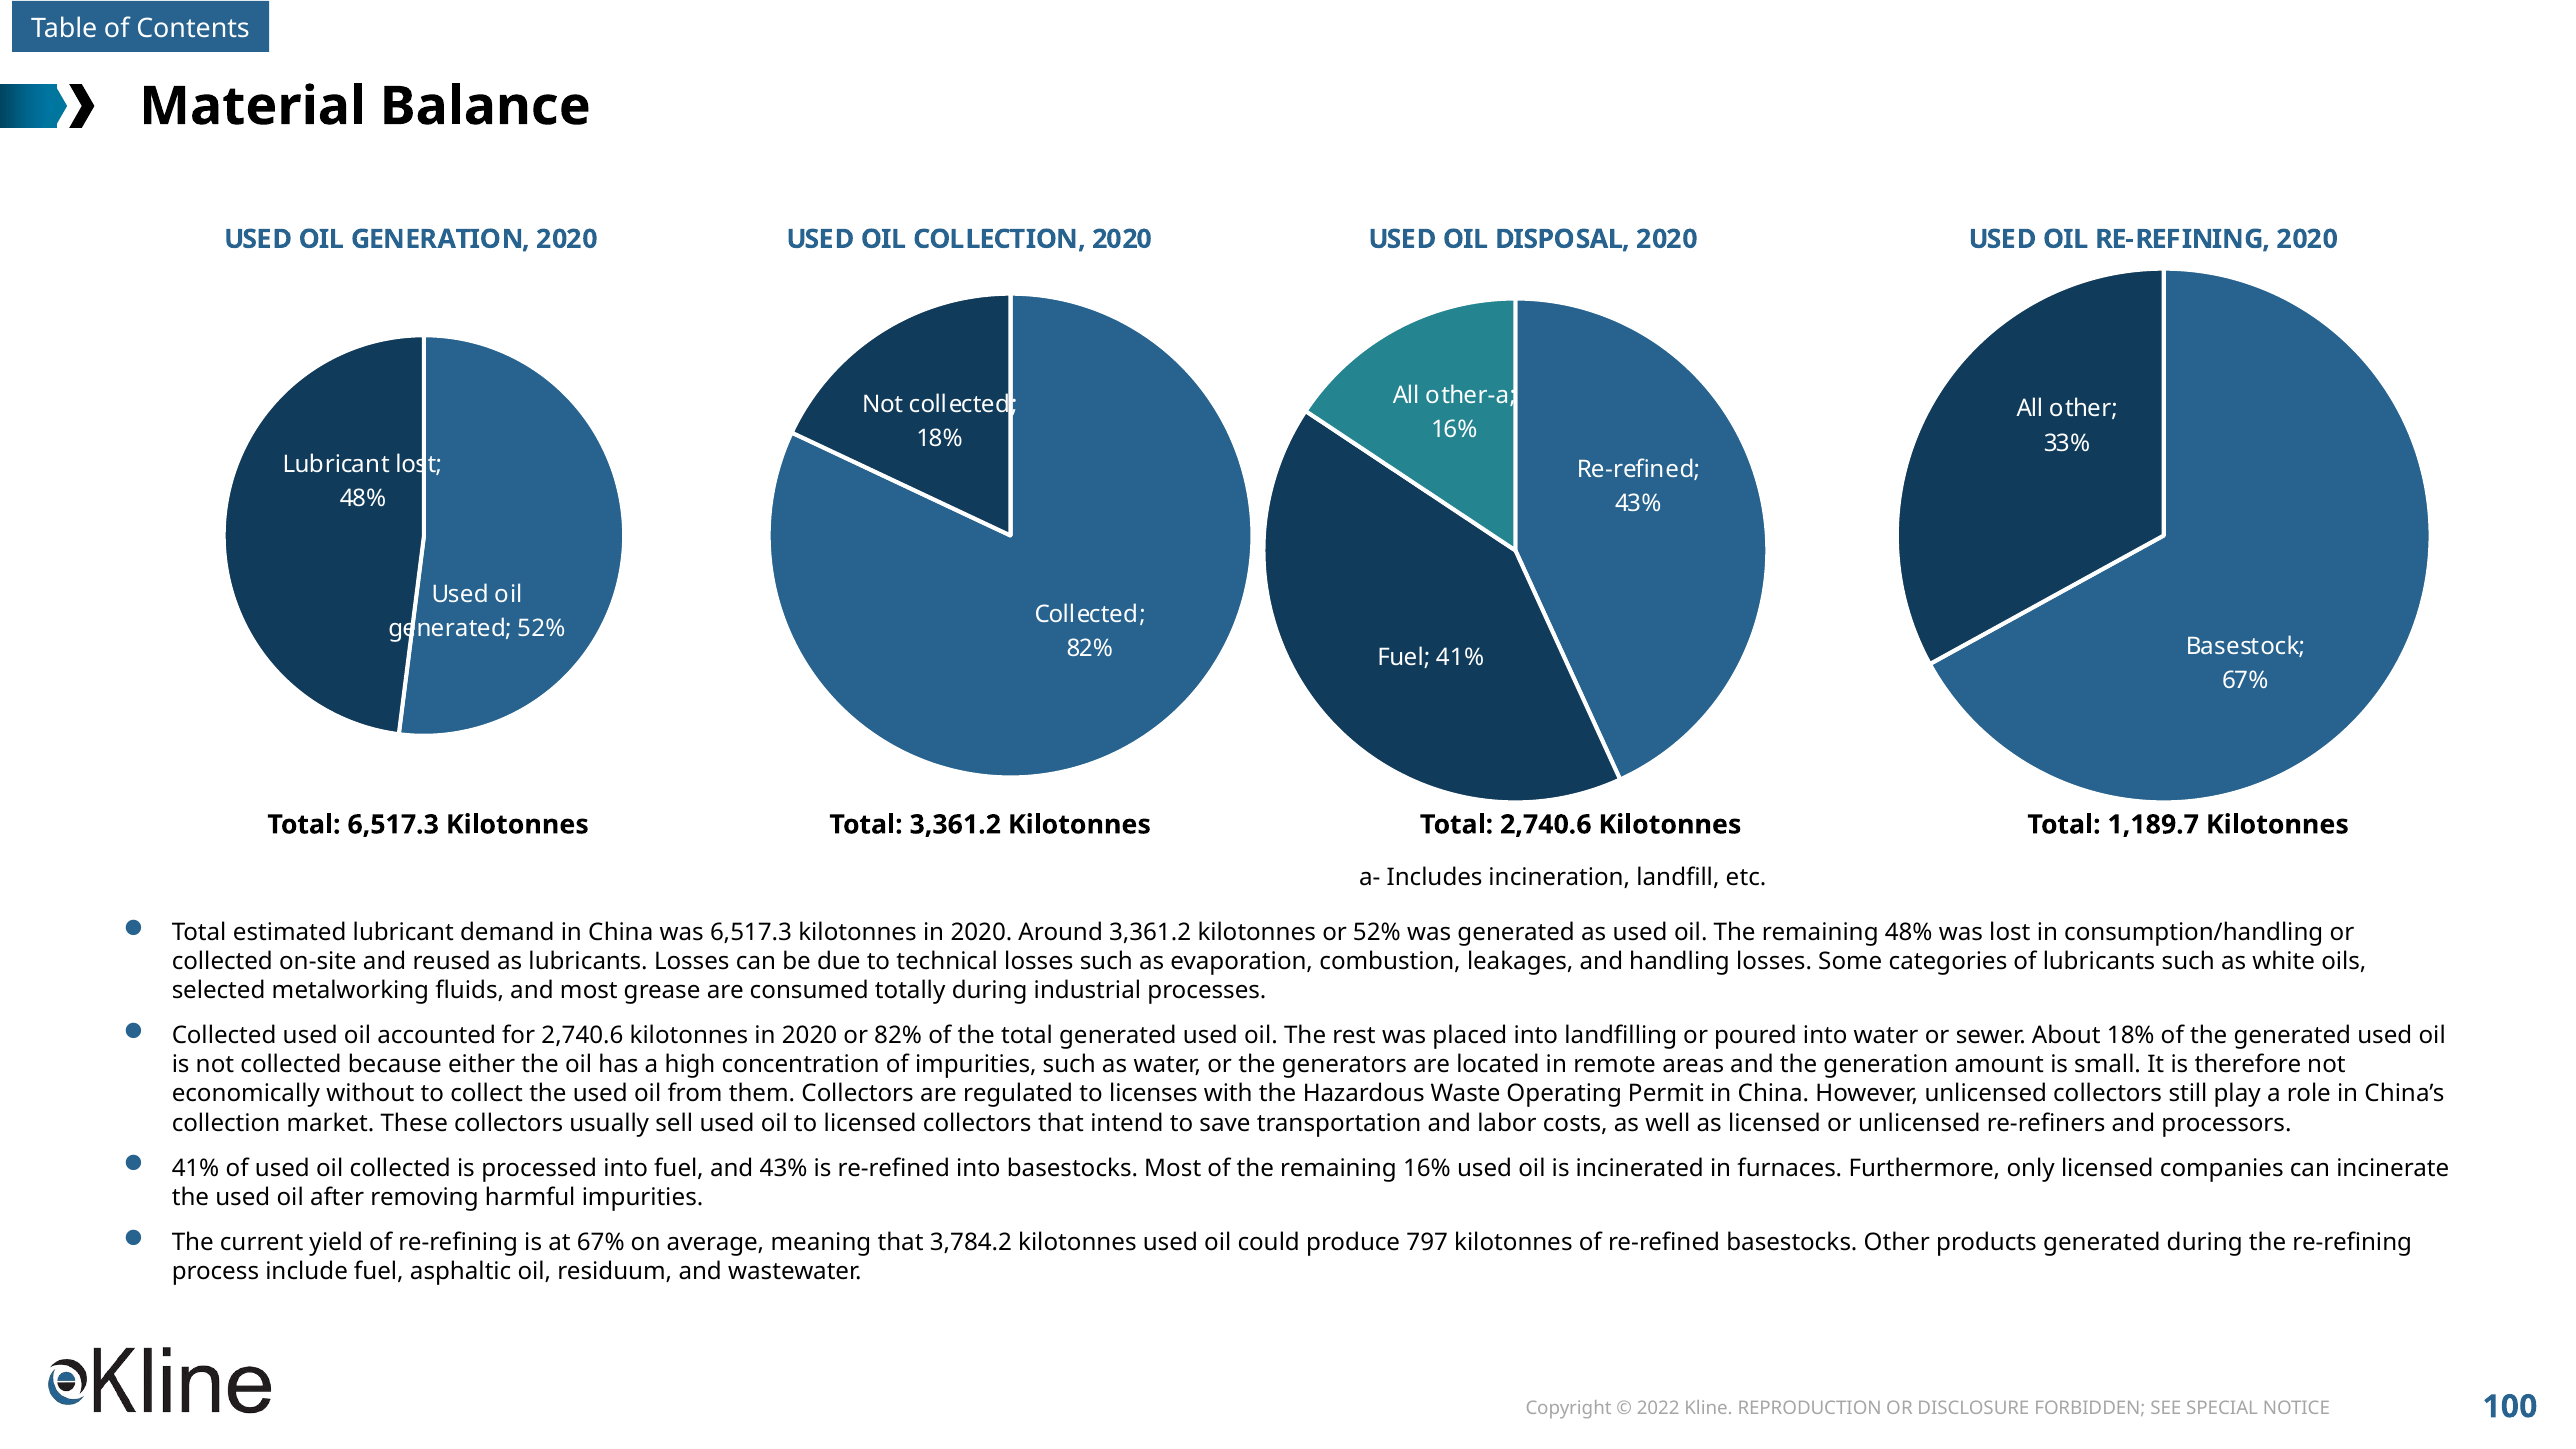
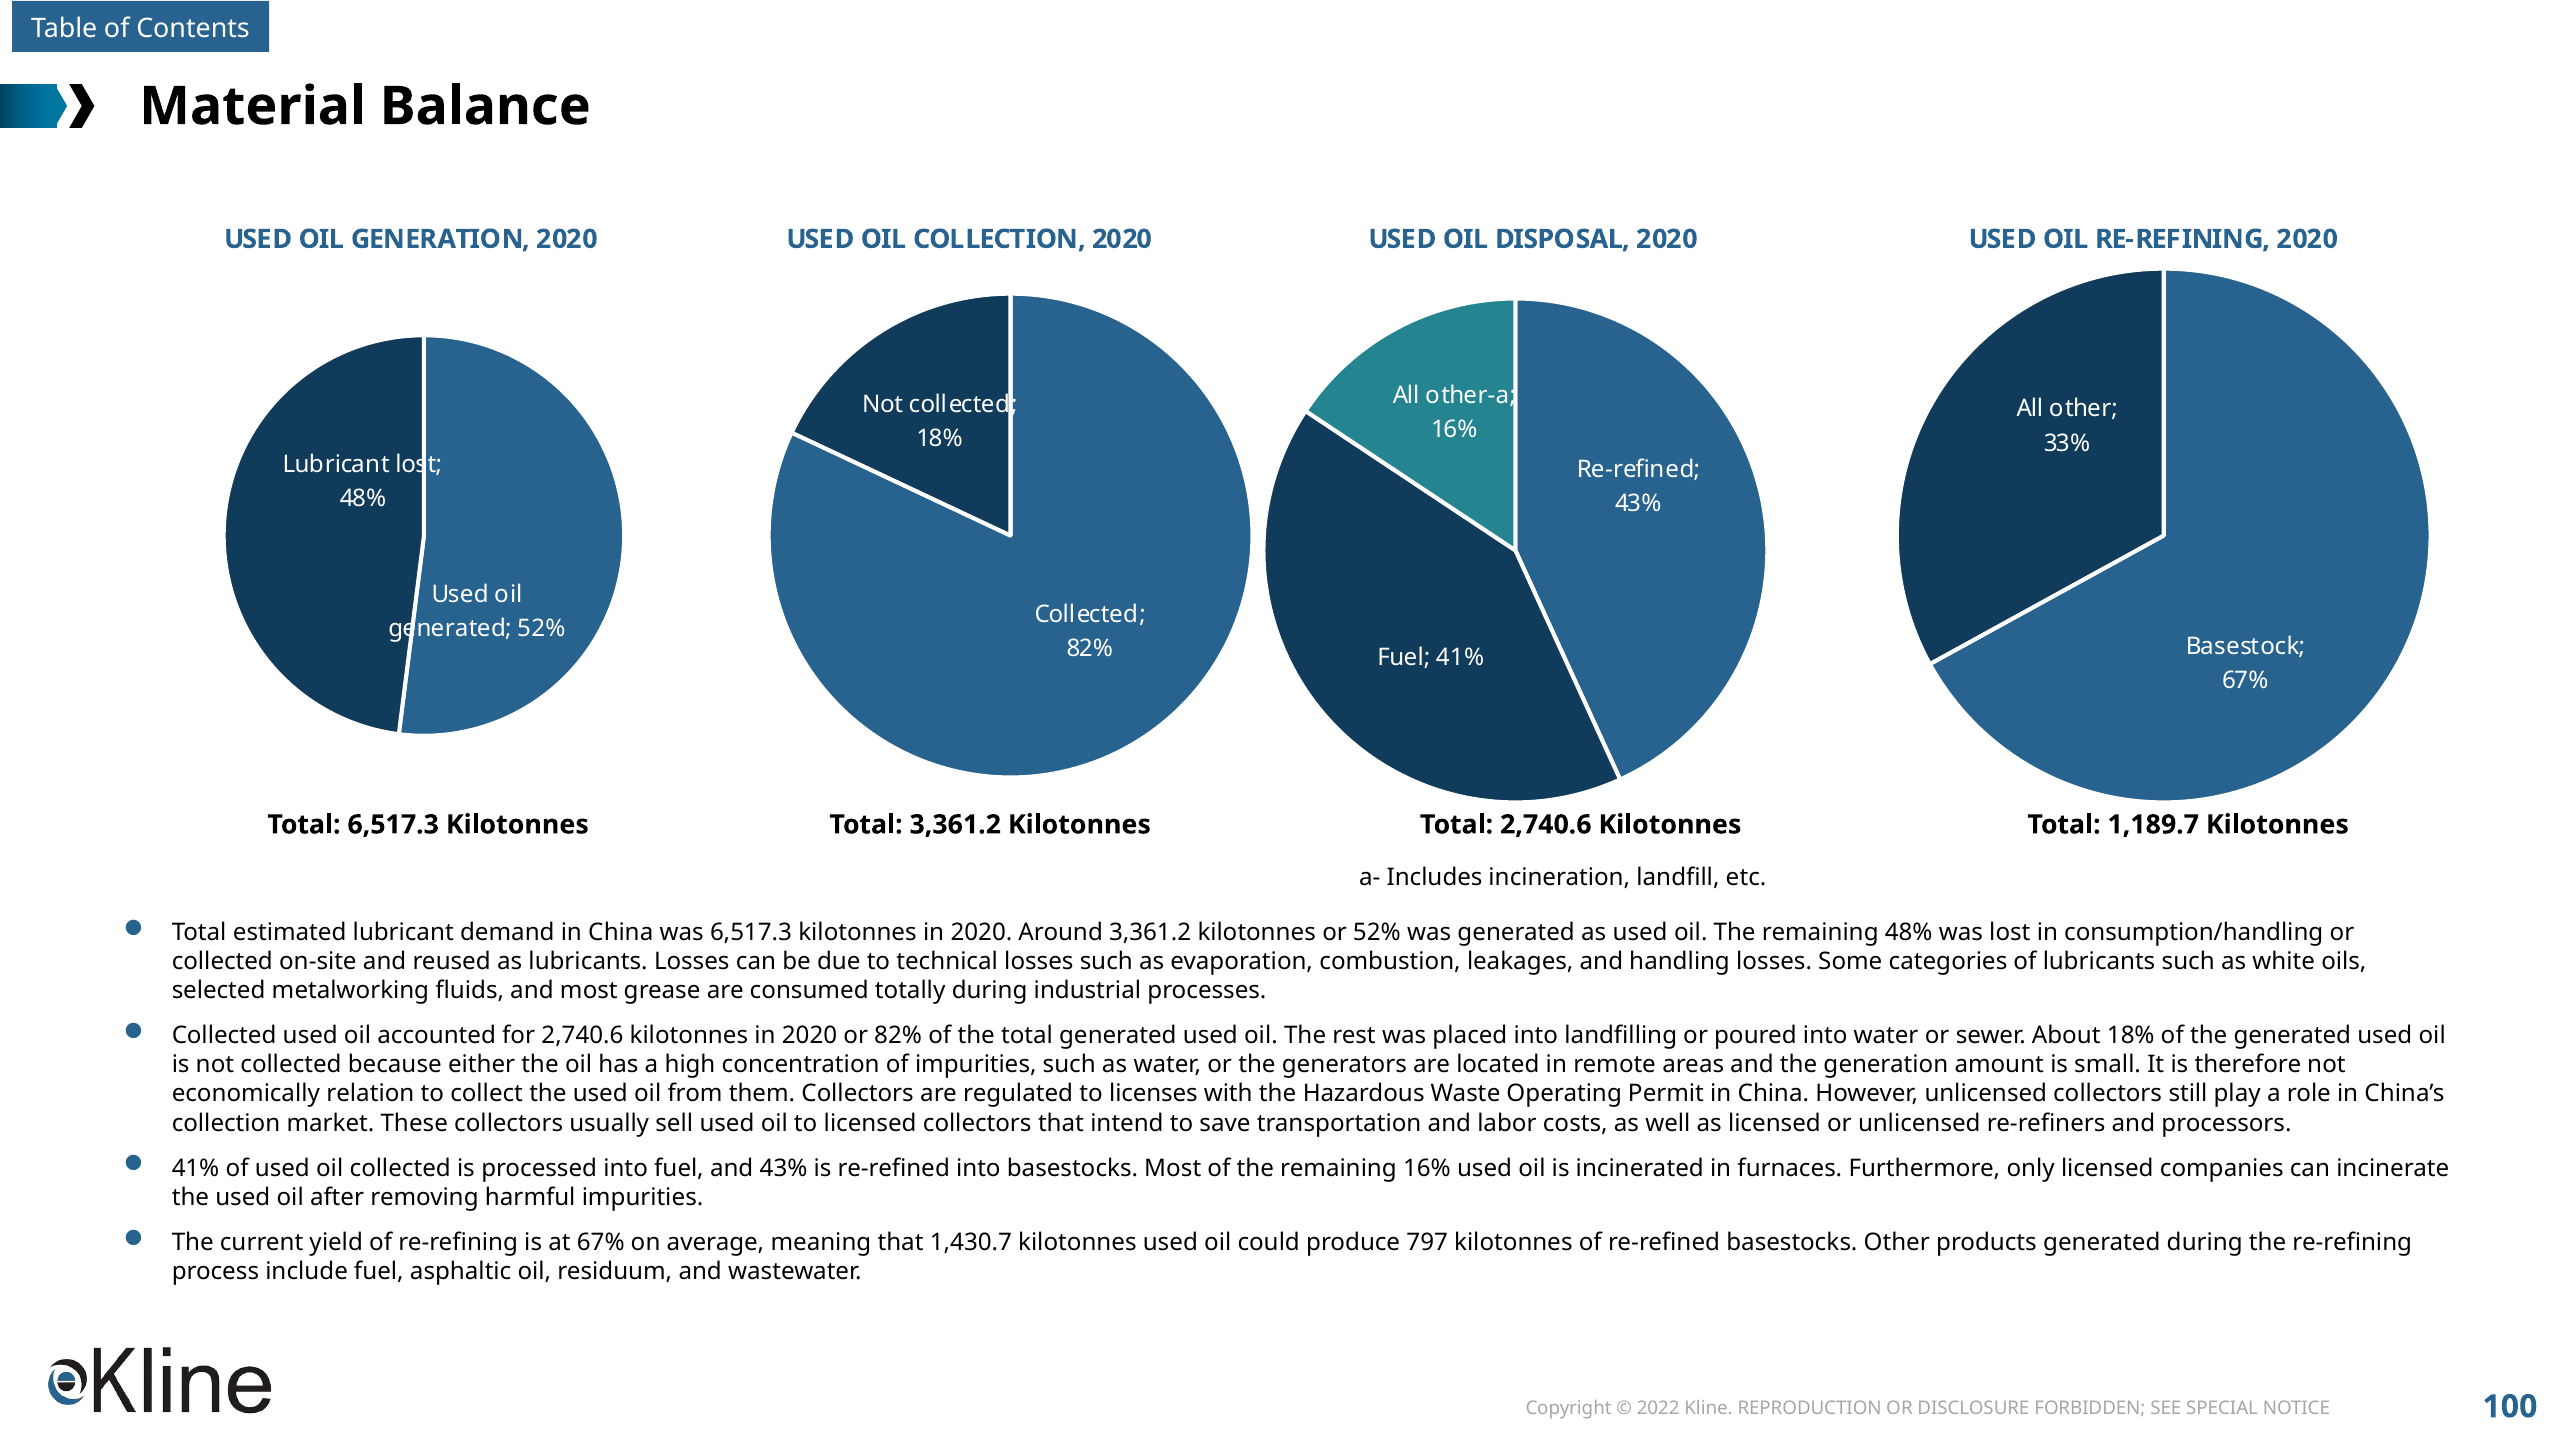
without: without -> relation (370, 1094)
3,784.2: 3,784.2 -> 1,430.7 (971, 1242)
